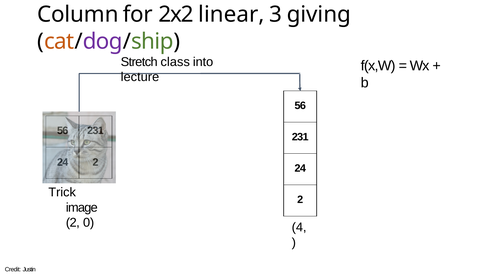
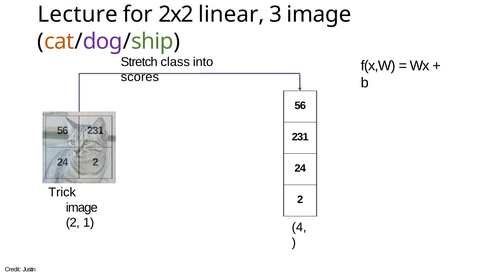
Column: Column -> Lecture (78, 14)
3 giving: giving -> image (319, 14)
lecture: lecture -> scores (140, 77)
0: 0 -> 1 (89, 223)
